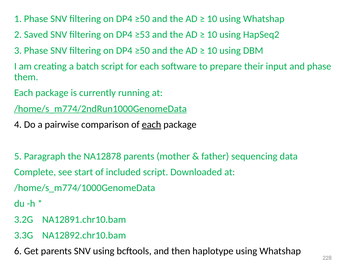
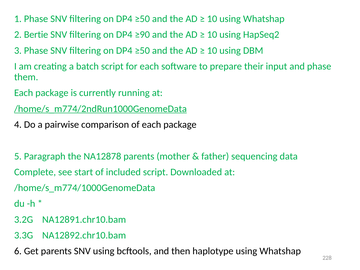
Saved: Saved -> Bertie (36, 35)
≥53: ≥53 -> ≥90 (142, 35)
each underline: present -> none (152, 125)
